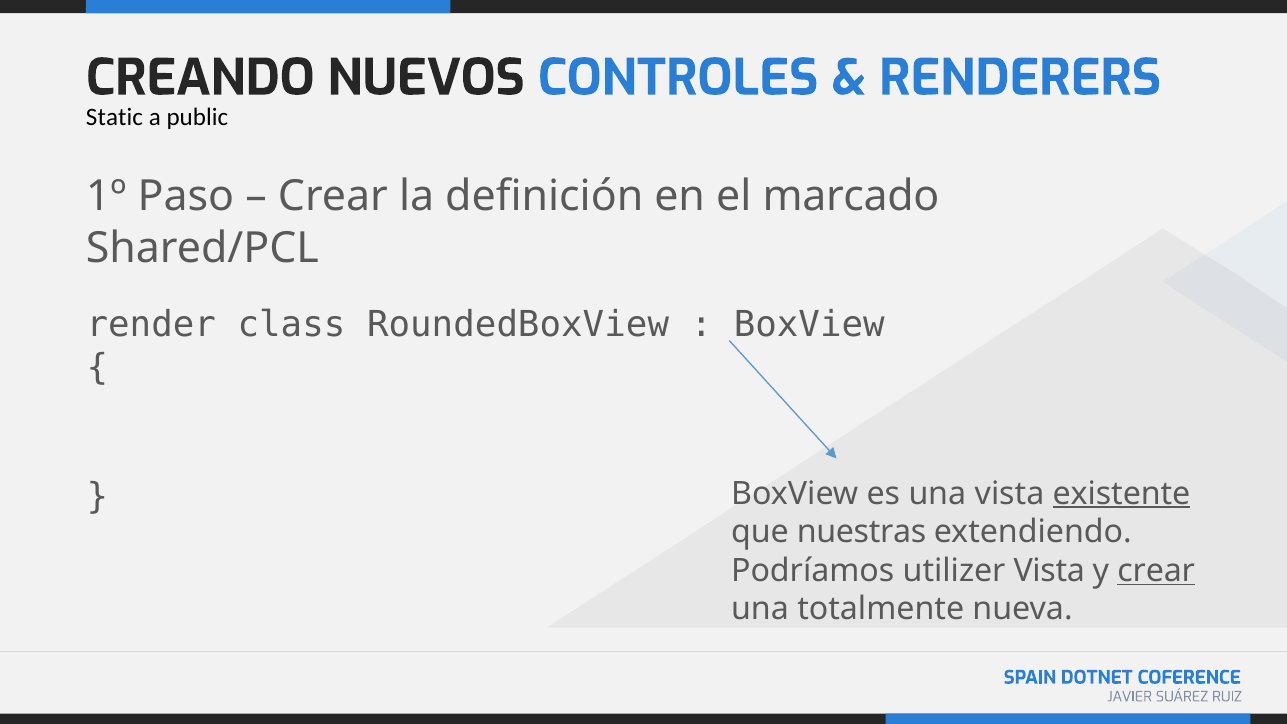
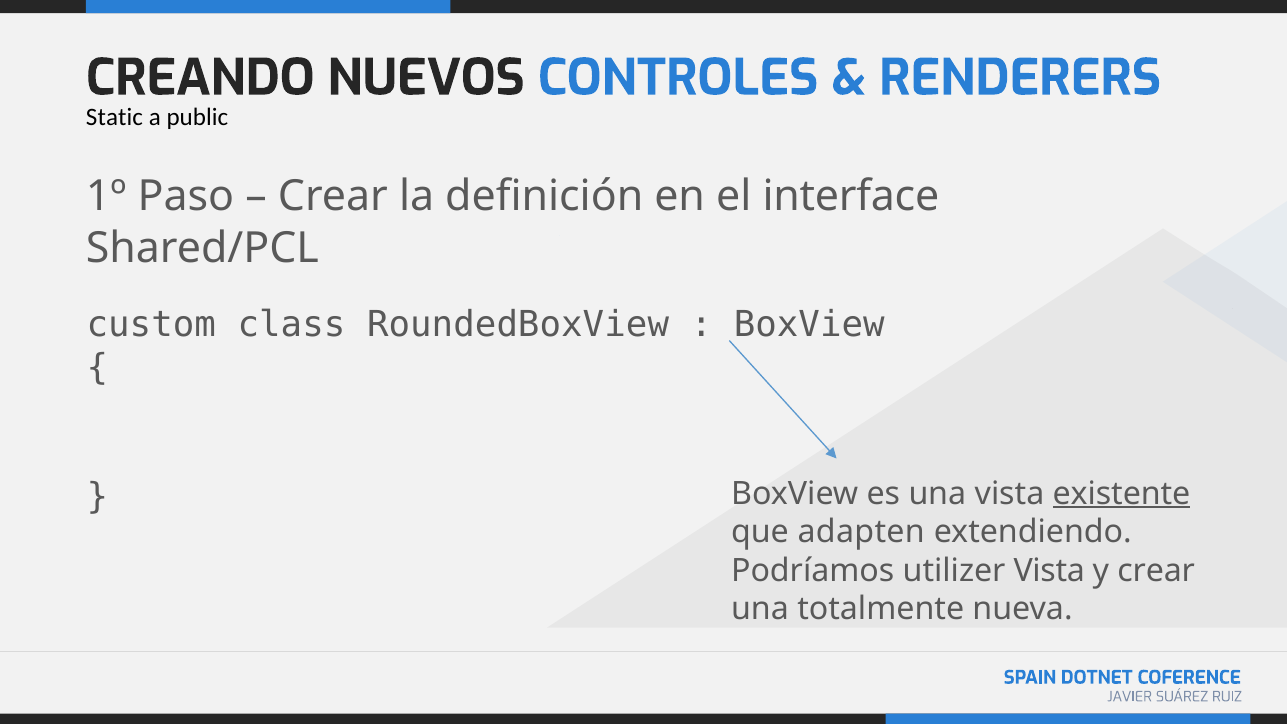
marcado: marcado -> interface (851, 196)
render: render -> custom (151, 325)
nuestras: nuestras -> adapten (861, 532)
crear underline: present -> none (1156, 571)
